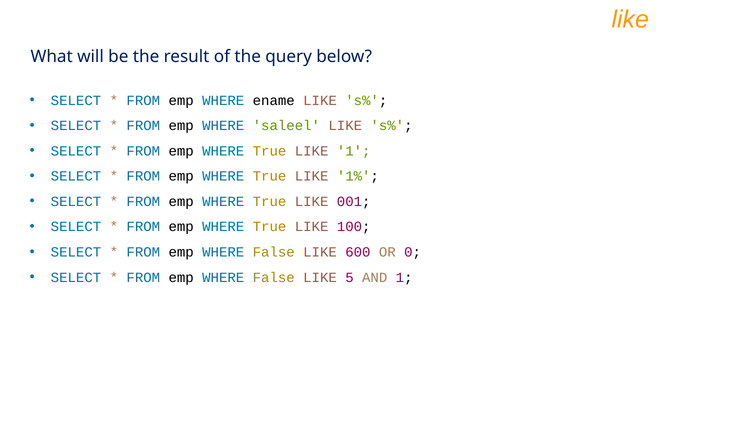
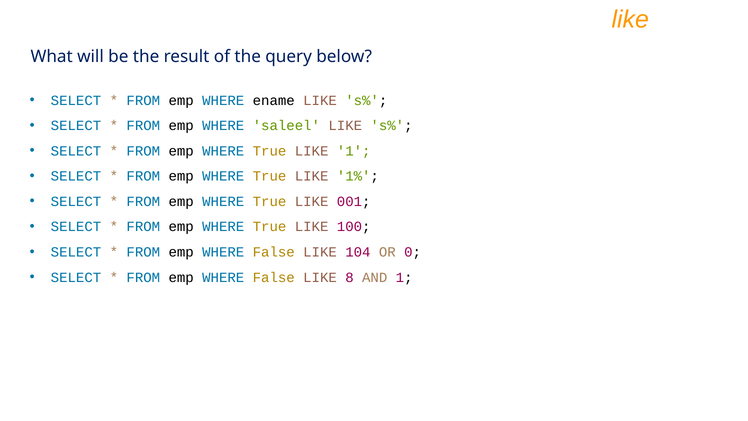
600: 600 -> 104 (358, 252)
5: 5 -> 8 (349, 277)
